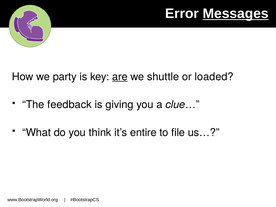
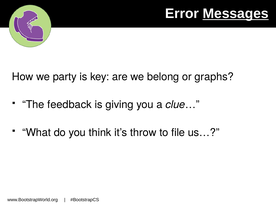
are underline: present -> none (120, 77)
shuttle: shuttle -> belong (163, 77)
loaded: loaded -> graphs (214, 77)
entire: entire -> throw (143, 133)
